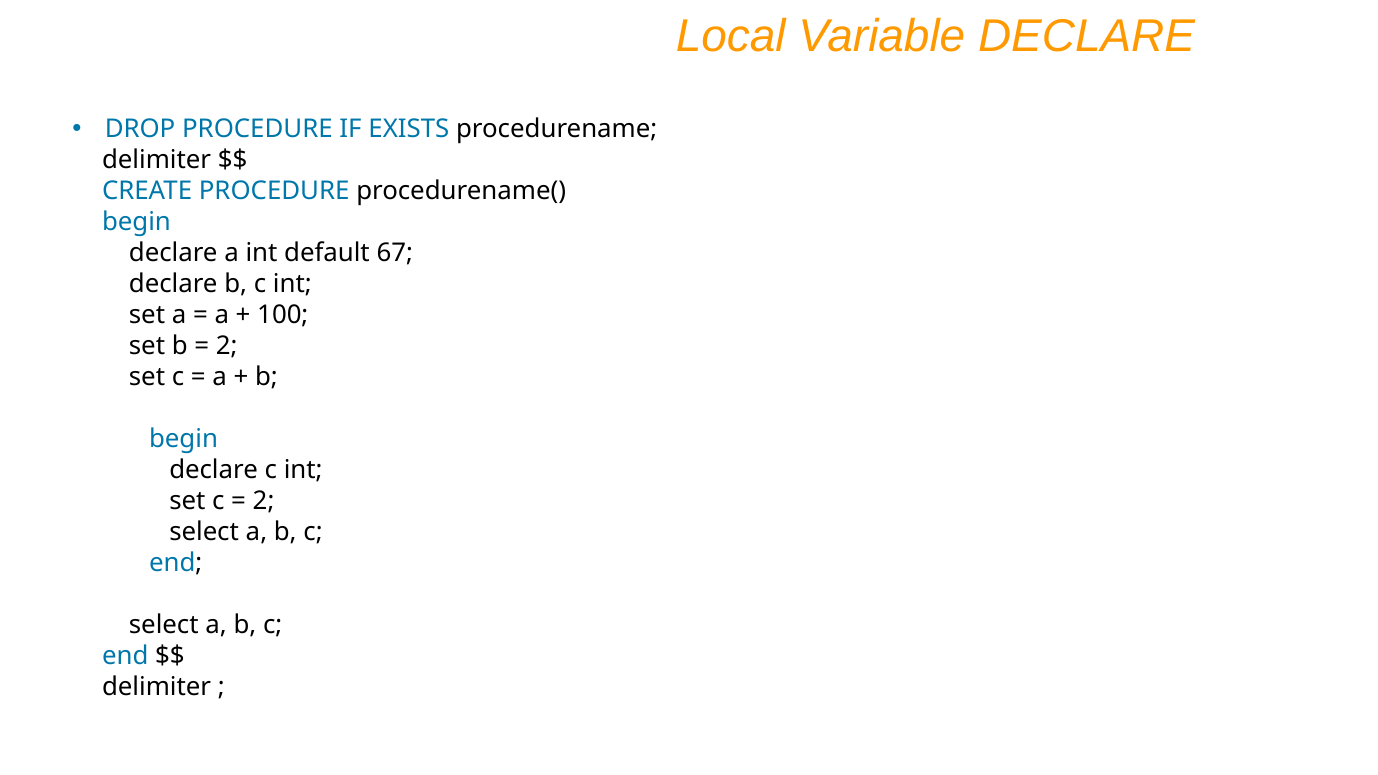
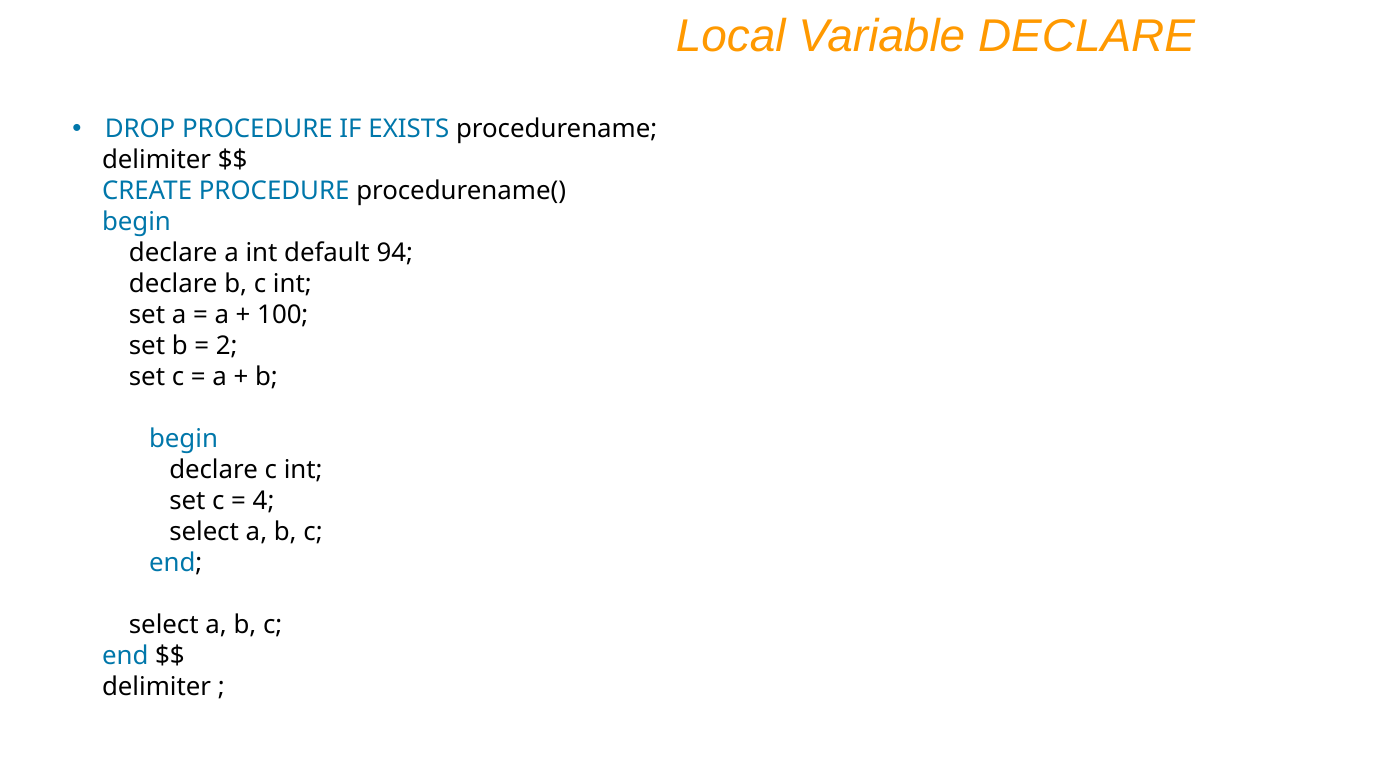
67: 67 -> 94 (395, 253)
2: 2 -> 4 (264, 501)
